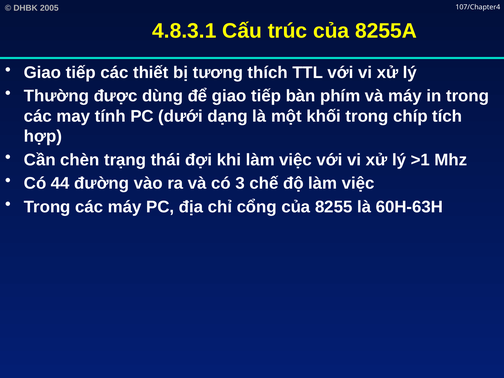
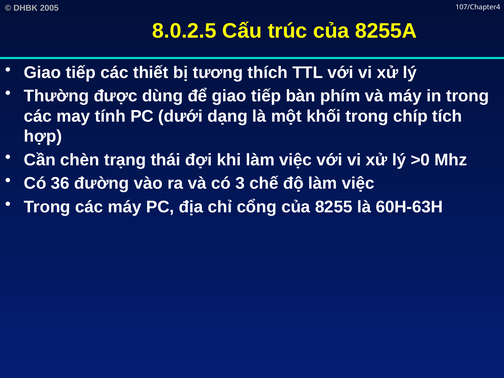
4.8.3.1: 4.8.3.1 -> 8.0.2.5 (184, 31)
>1: >1 -> >0 (420, 160)
44: 44 -> 36 (60, 183)
